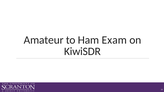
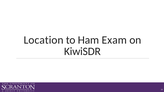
Amateur: Amateur -> Location (44, 40)
